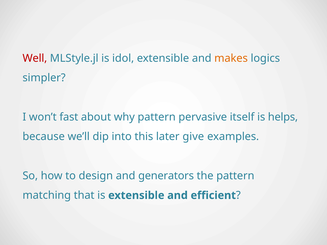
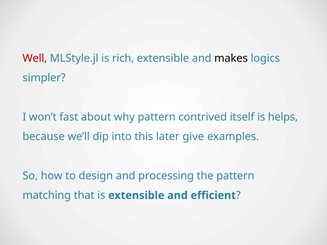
idol: idol -> rich (123, 58)
makes colour: orange -> black (231, 58)
pervasive: pervasive -> contrived (203, 117)
generators: generators -> processing (166, 176)
